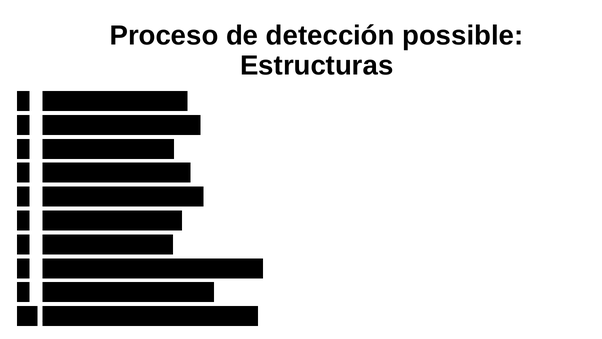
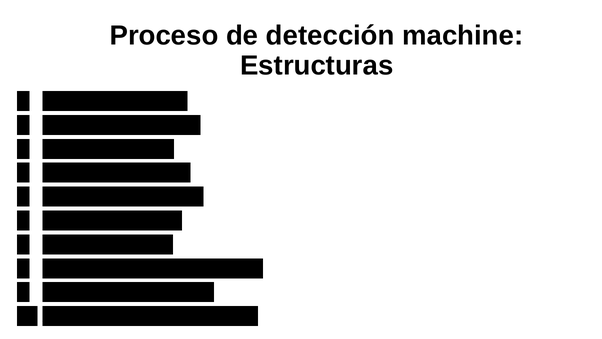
possible: possible -> machine (463, 36)
